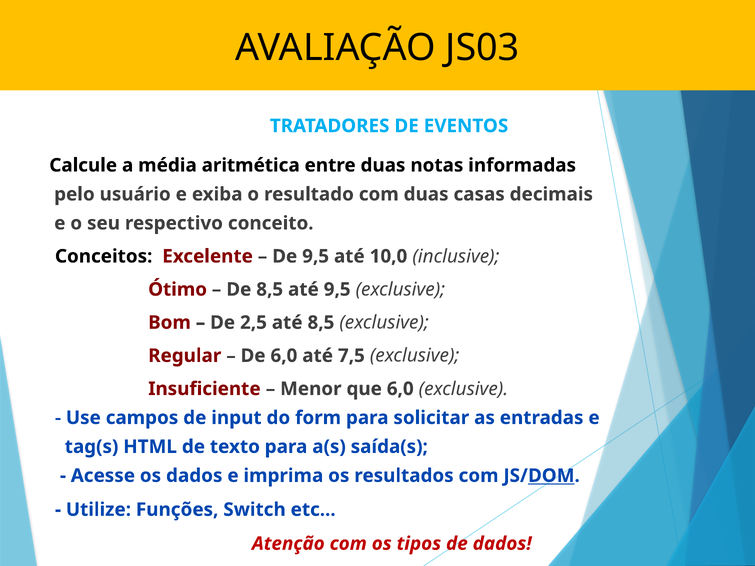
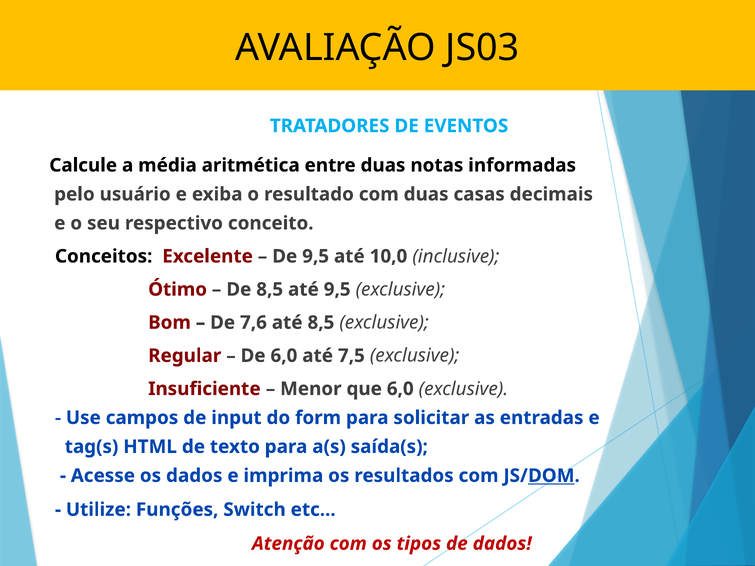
2,5: 2,5 -> 7,6 (253, 323)
